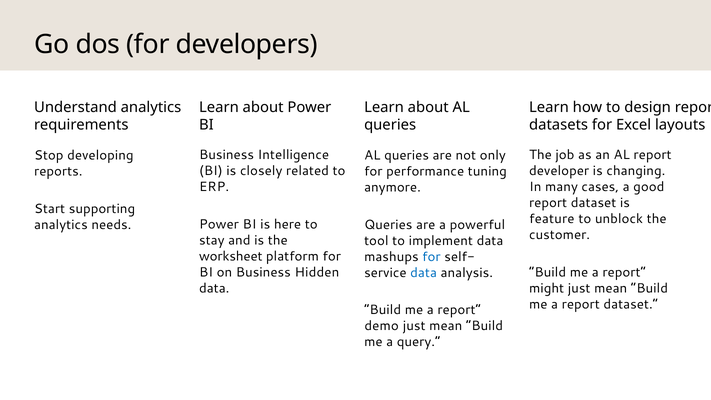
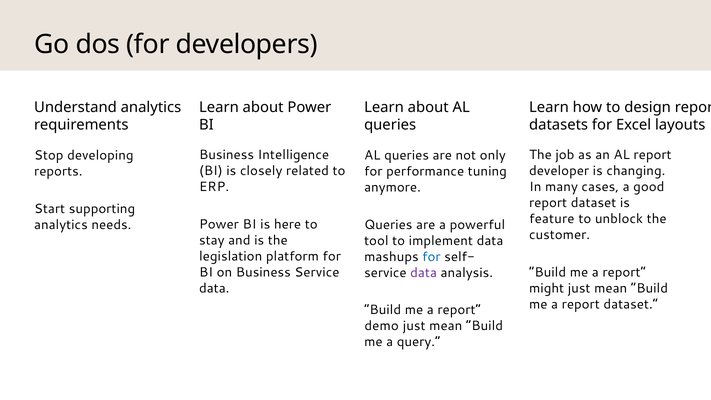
worksheet: worksheet -> legislation (231, 256)
Business Hidden: Hidden -> Service (317, 272)
data colour: blue -> purple (424, 273)
